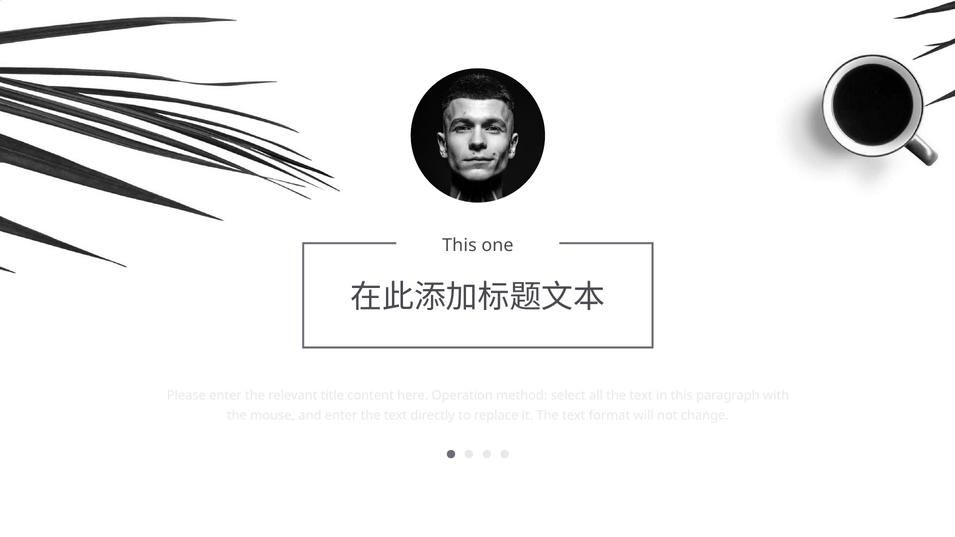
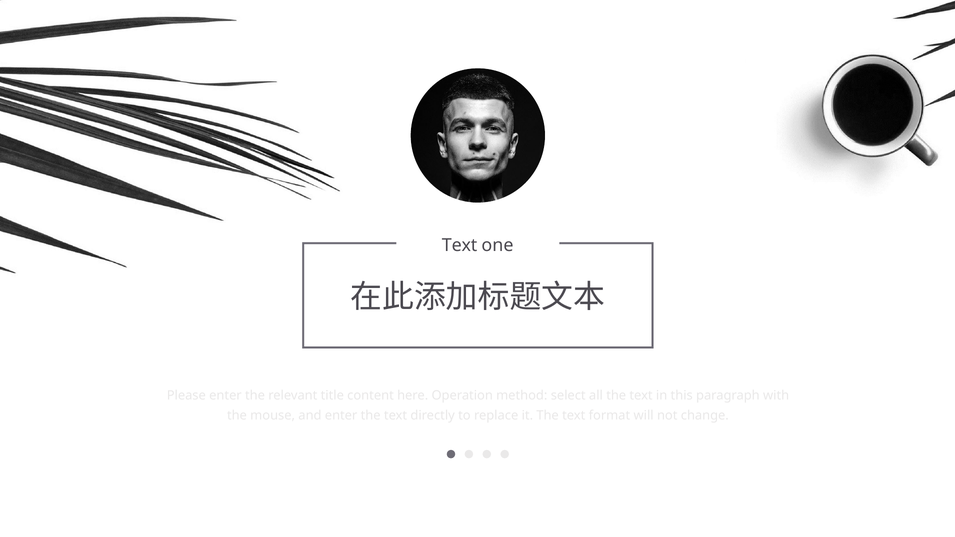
This: This -> Text (460, 246)
